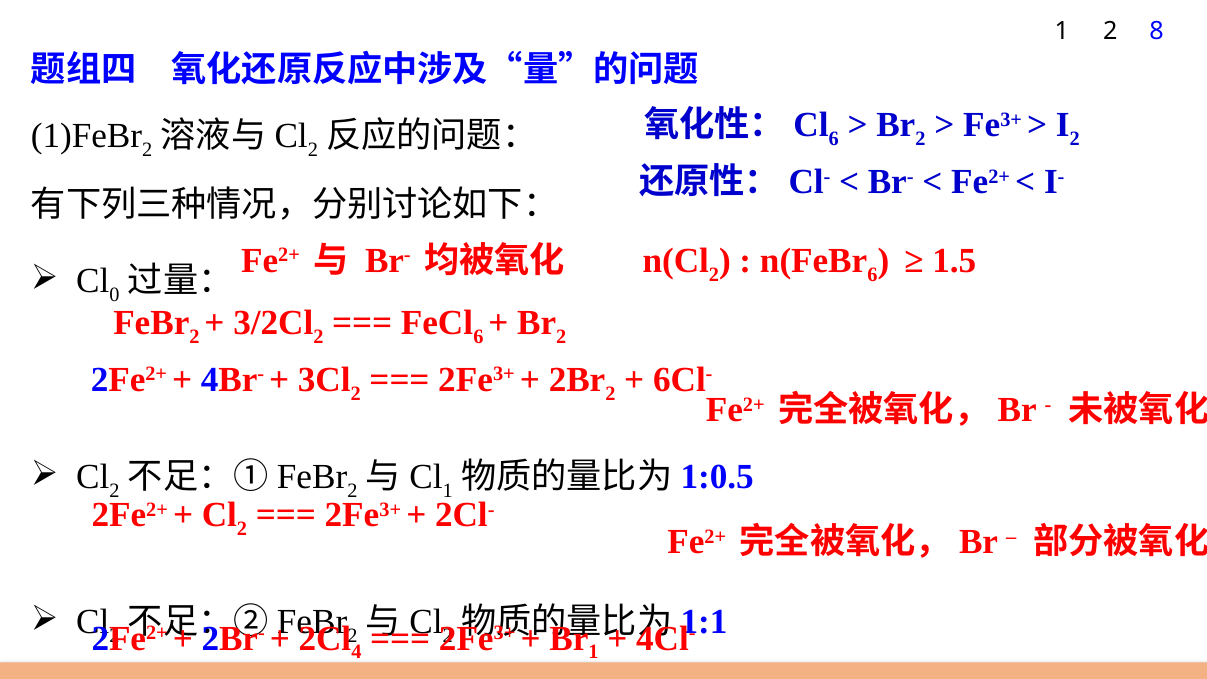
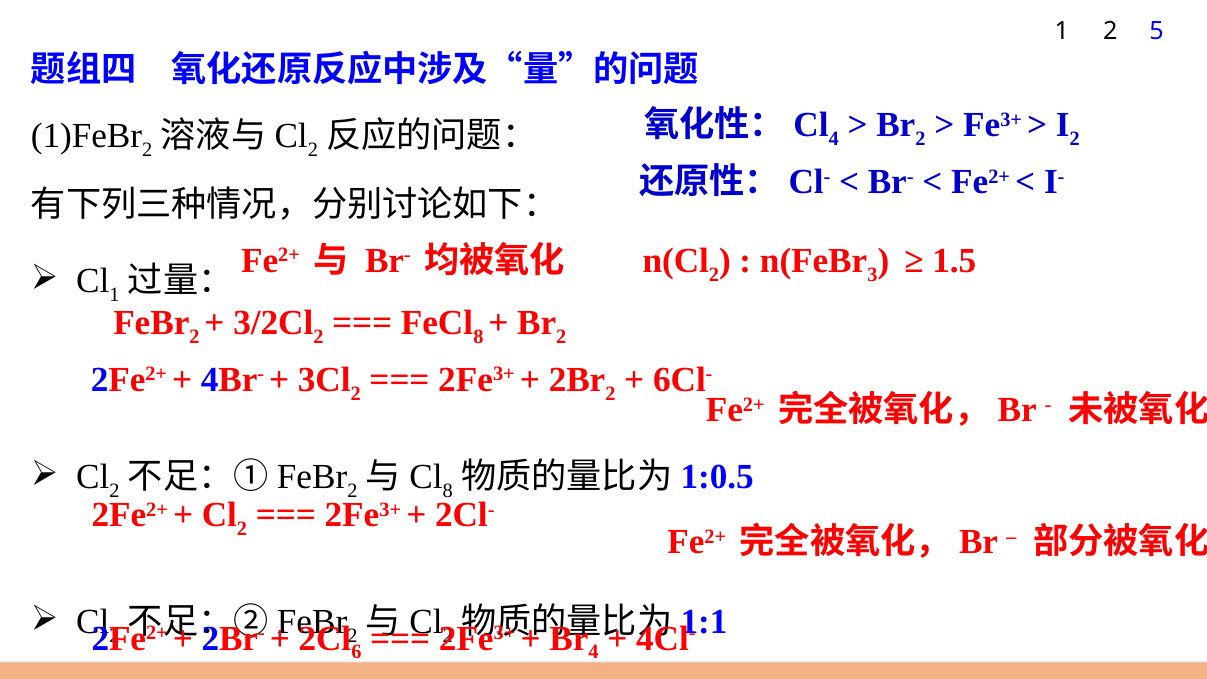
8: 8 -> 5 (1157, 31)
6: 6 -> 4 (834, 139)
6: 6 -> 3 (872, 274)
0: 0 -> 1 (114, 295)
6: 6 -> 8 (478, 337)
1: 1 -> 8 (448, 491)
4: 4 -> 6 (356, 652)
1: 1 -> 4 (593, 652)
